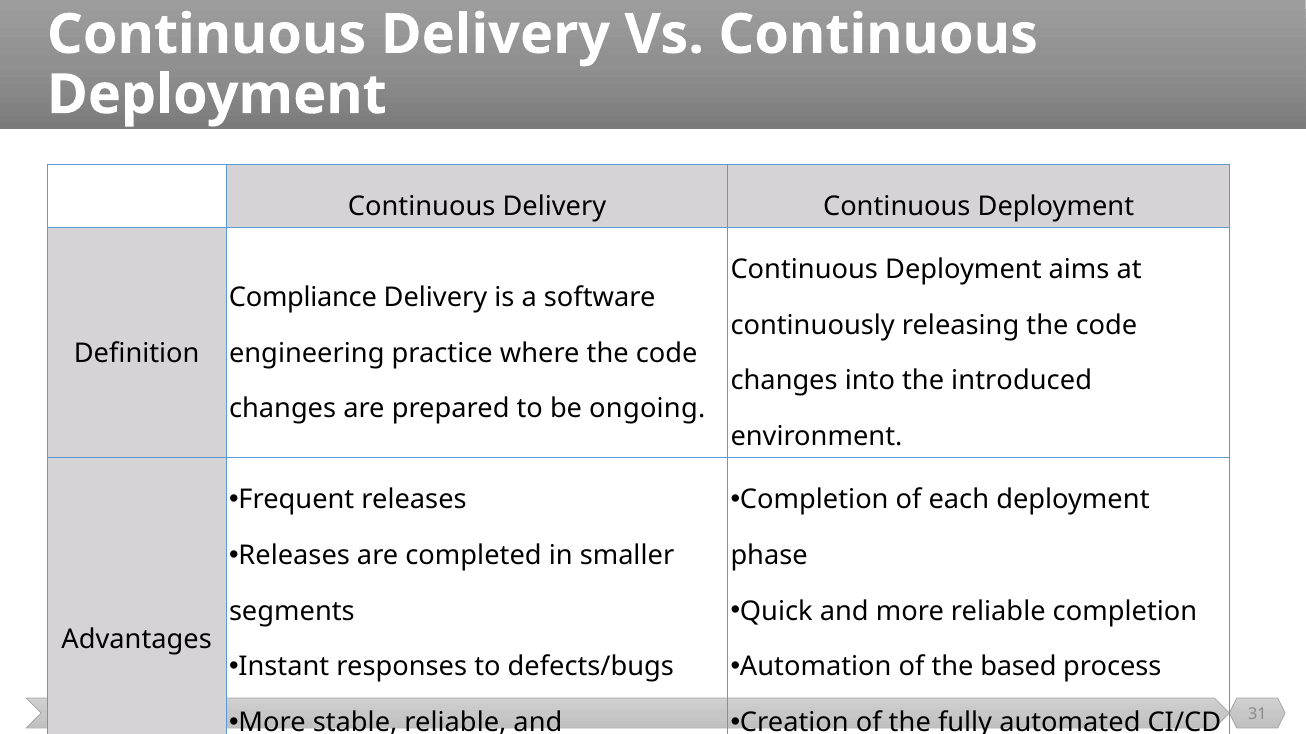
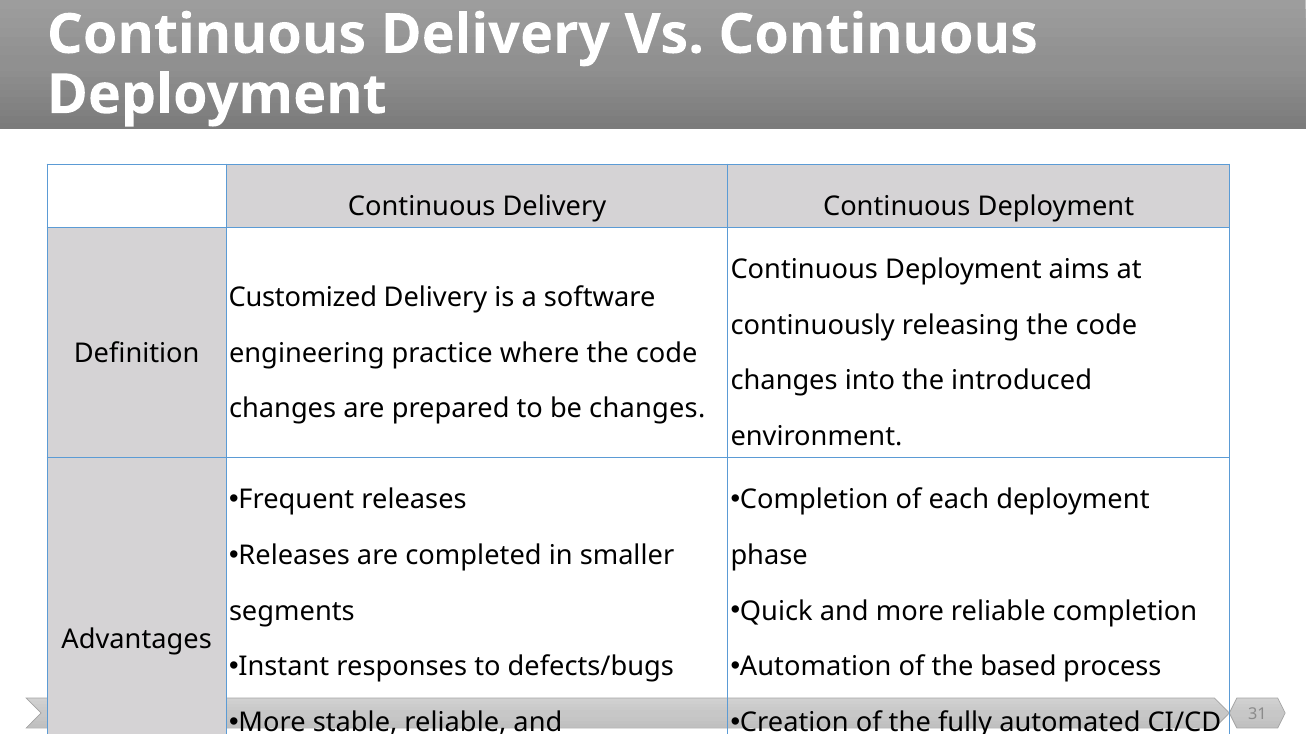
Compliance: Compliance -> Customized (303, 298)
be ongoing: ongoing -> changes (647, 409)
